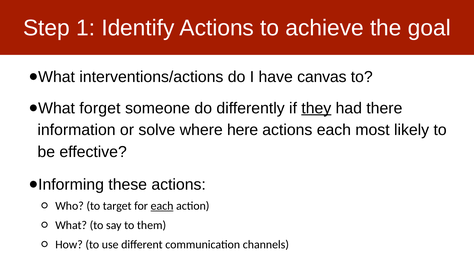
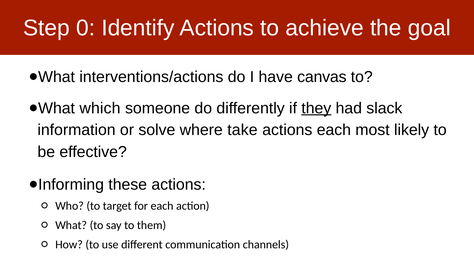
1: 1 -> 0 (86, 28)
forget: forget -> which (100, 108)
there: there -> slack (384, 108)
here: here -> take (242, 130)
each underline: present -> none (162, 206)
